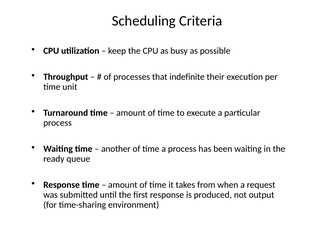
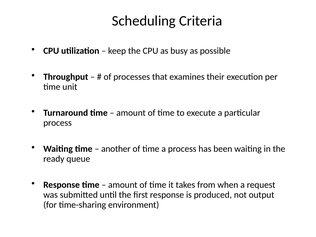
indefinite: indefinite -> examines (187, 77)
